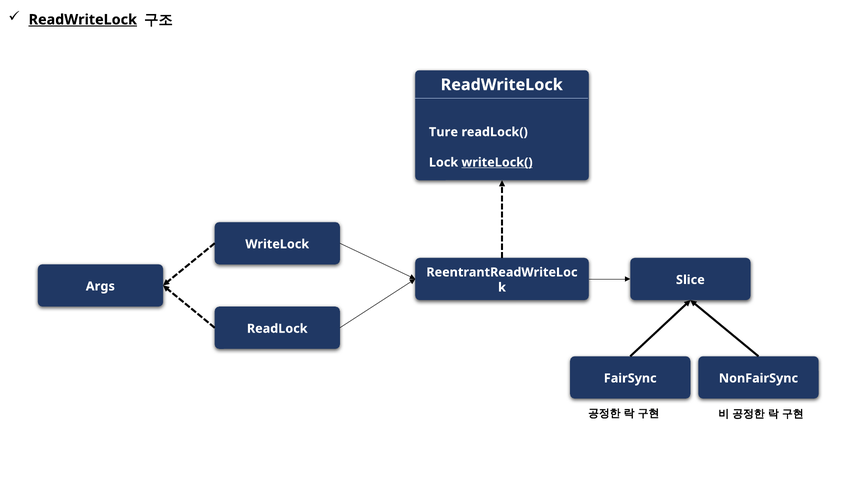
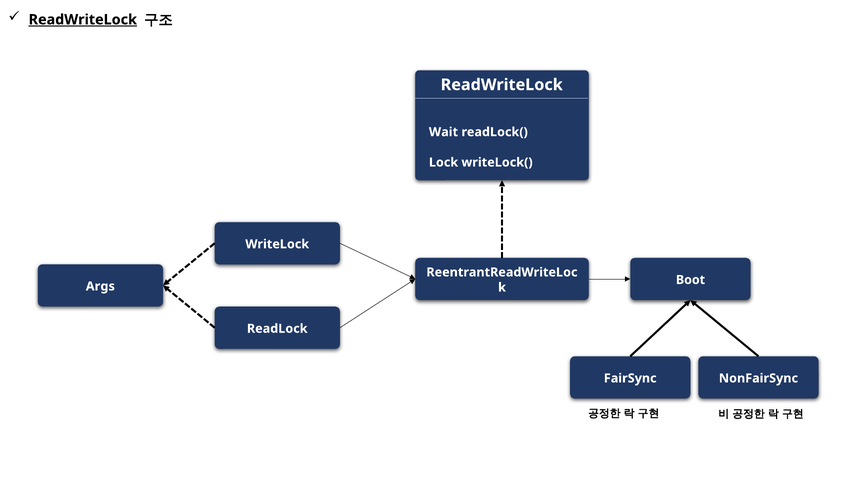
Ture: Ture -> Wait (443, 132)
writeLock( underline: present -> none (497, 162)
Slice: Slice -> Boot (690, 280)
